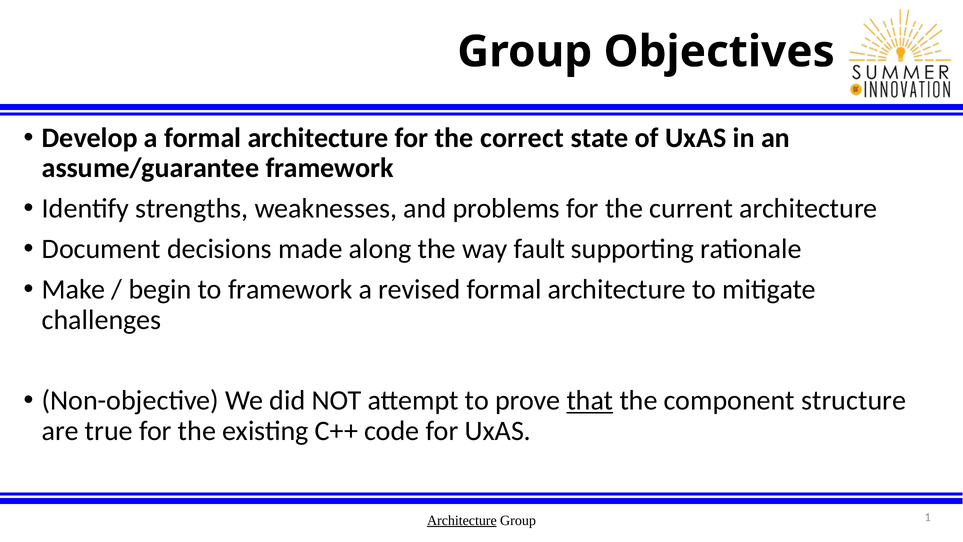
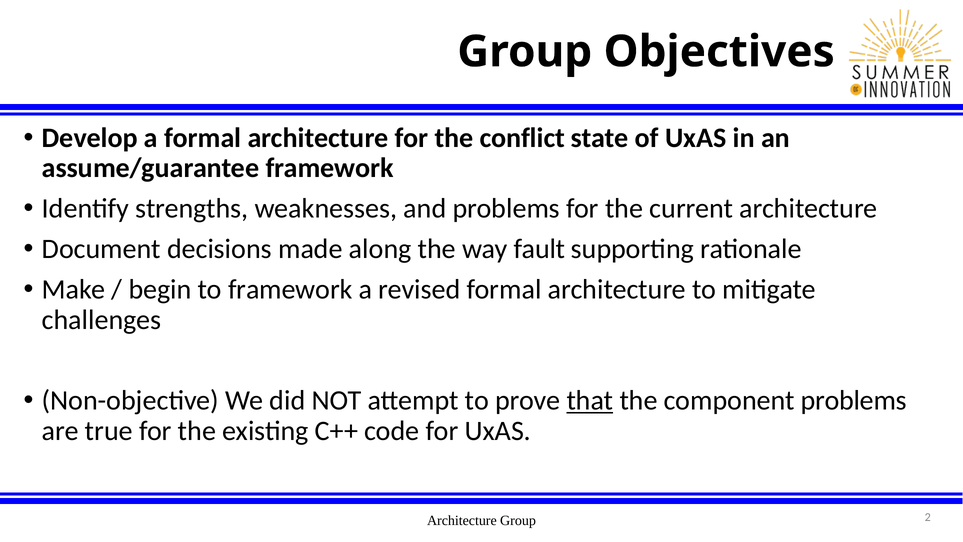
correct: correct -> conflict (522, 138)
component structure: structure -> problems (854, 400)
Architecture underline: present -> none (462, 520)
1: 1 -> 2 (928, 517)
